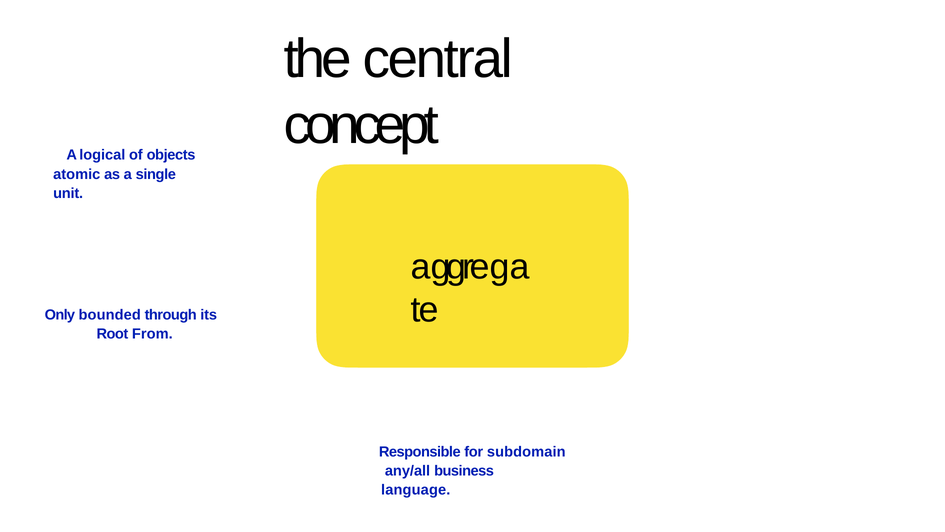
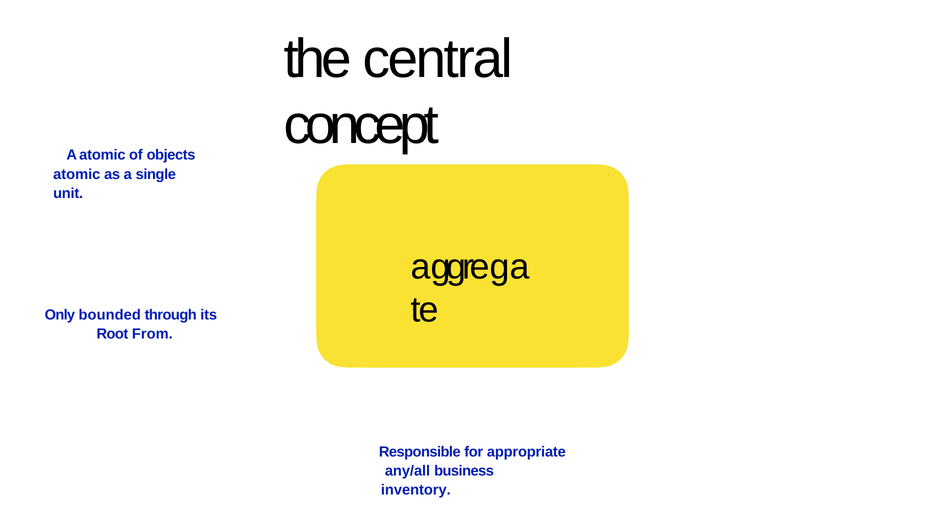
A logical: logical -> atomic (102, 155)
subdomain: subdomain -> appropriate (526, 451)
language: language -> inventory (416, 490)
